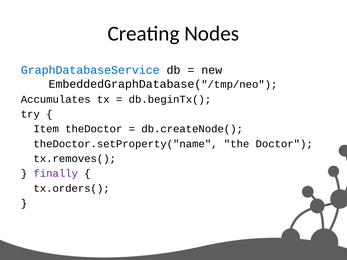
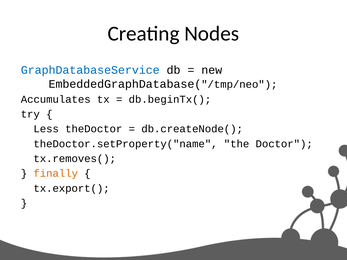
Item: Item -> Less (46, 129)
finally colour: purple -> orange (56, 174)
tx.orders(: tx.orders( -> tx.export( (72, 188)
